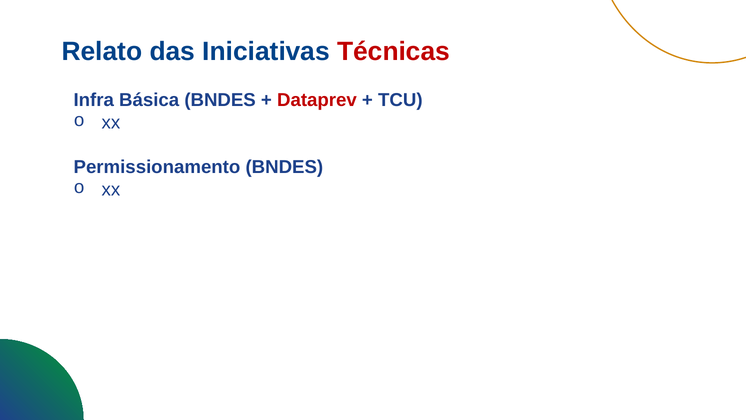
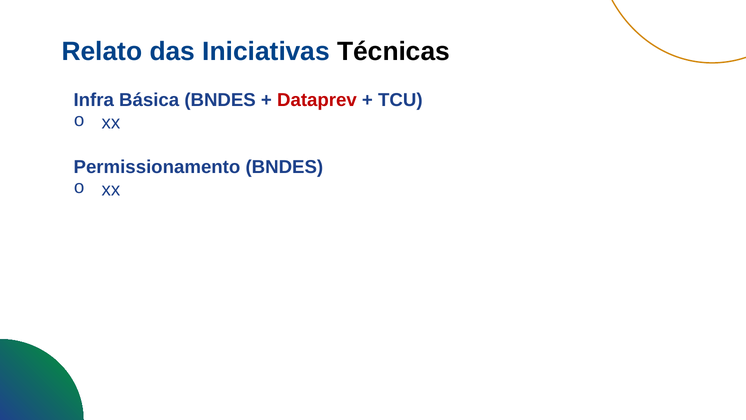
Técnicas colour: red -> black (394, 51)
